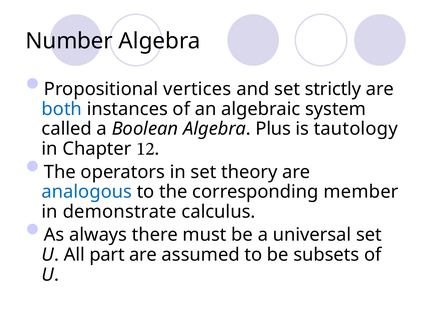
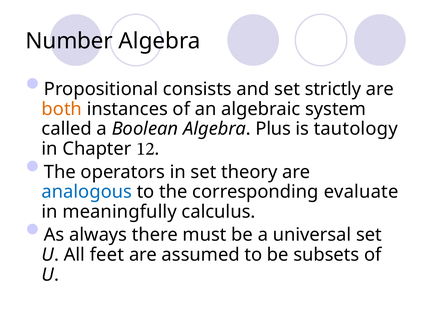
vertices: vertices -> consists (197, 89)
both colour: blue -> orange (62, 109)
member: member -> evaluate (361, 192)
demonstrate: demonstrate -> meaningfully (120, 212)
part: part -> feet (107, 255)
